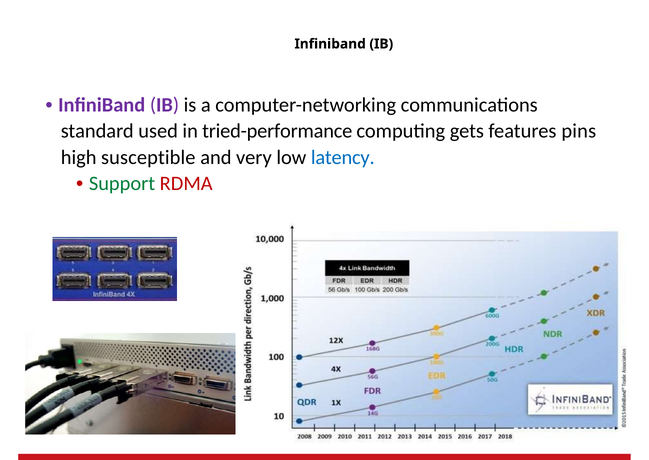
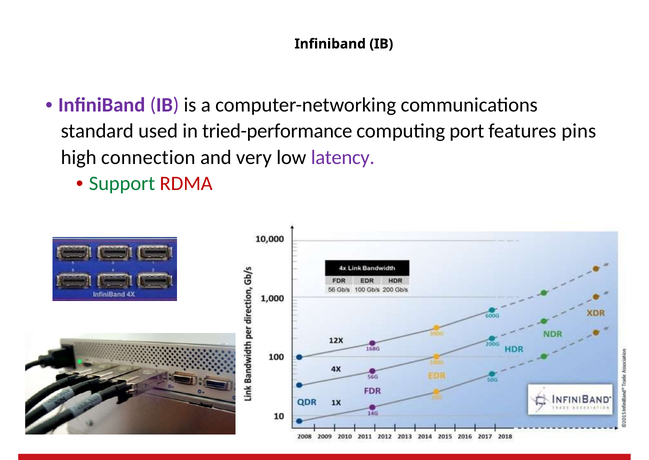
gets: gets -> port (467, 131)
susceptible: susceptible -> connection (148, 157)
latency colour: blue -> purple (343, 157)
